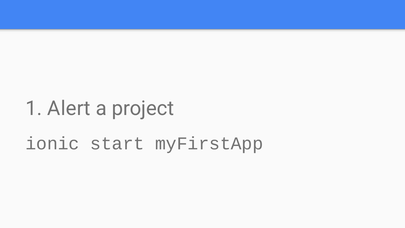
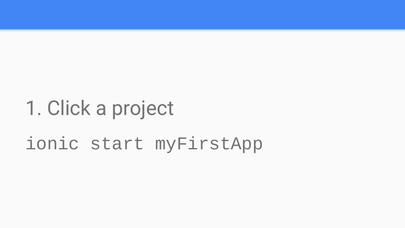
Alert: Alert -> Click (69, 108)
